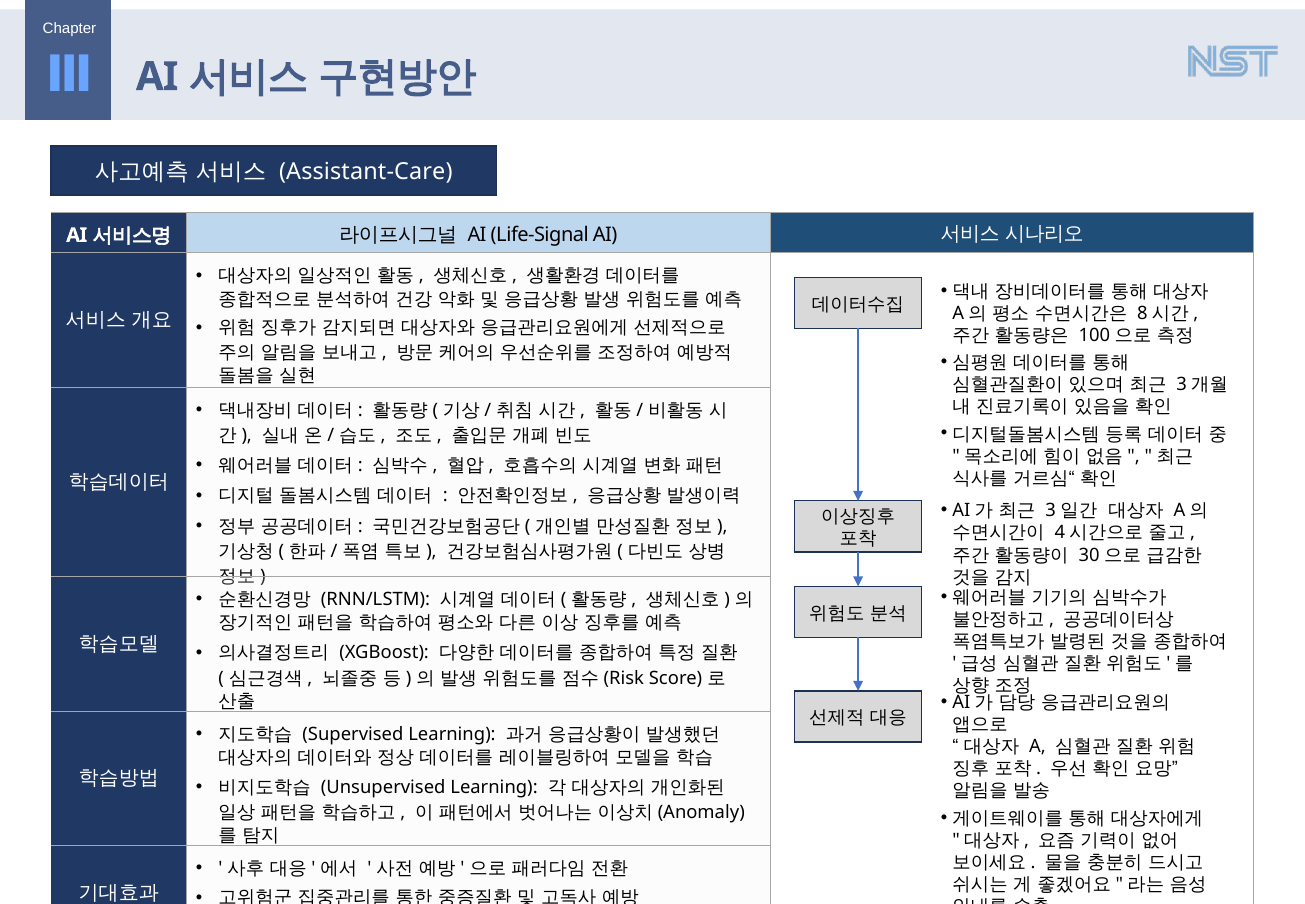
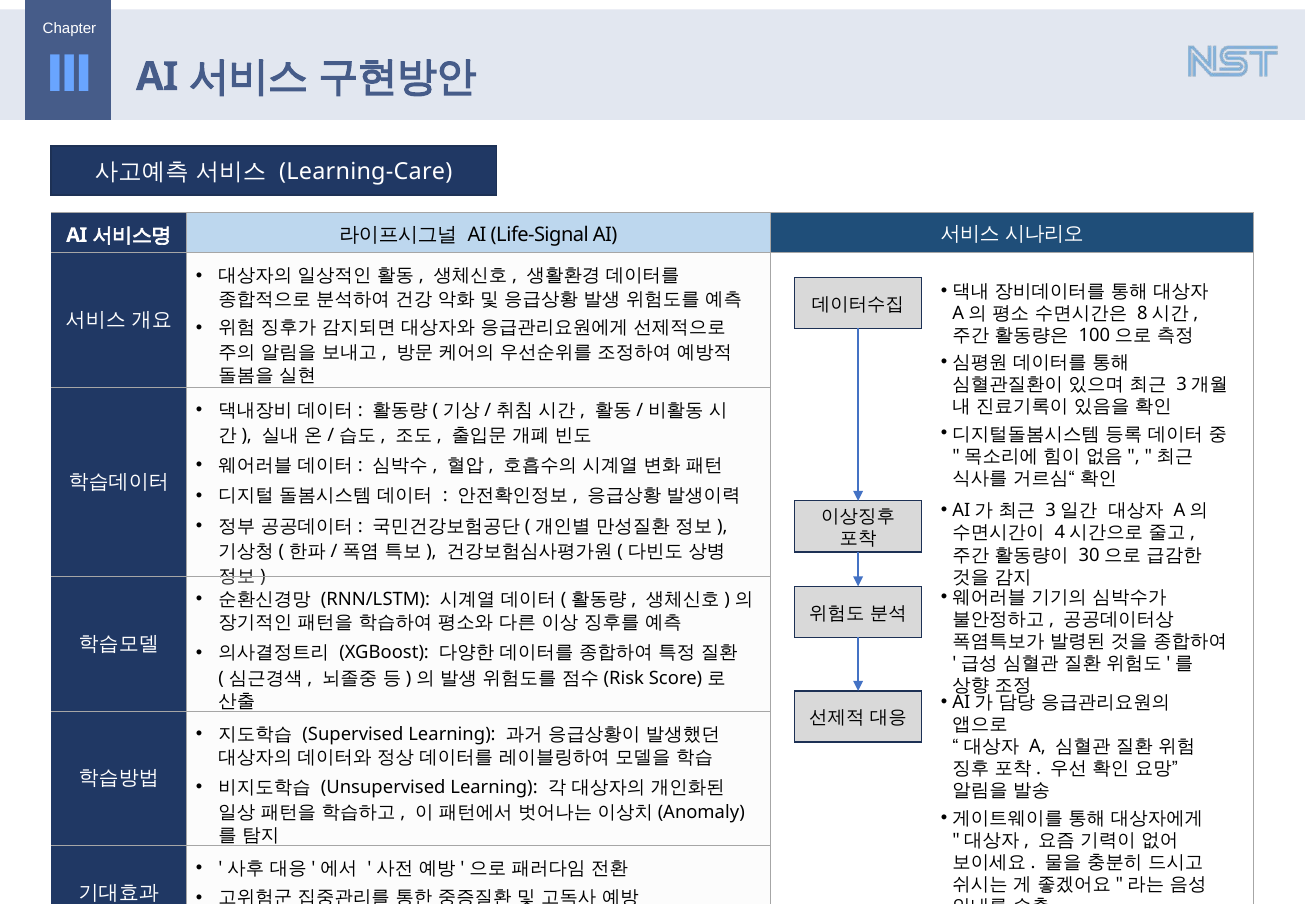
Assistant-Care: Assistant-Care -> Learning-Care (366, 172)
